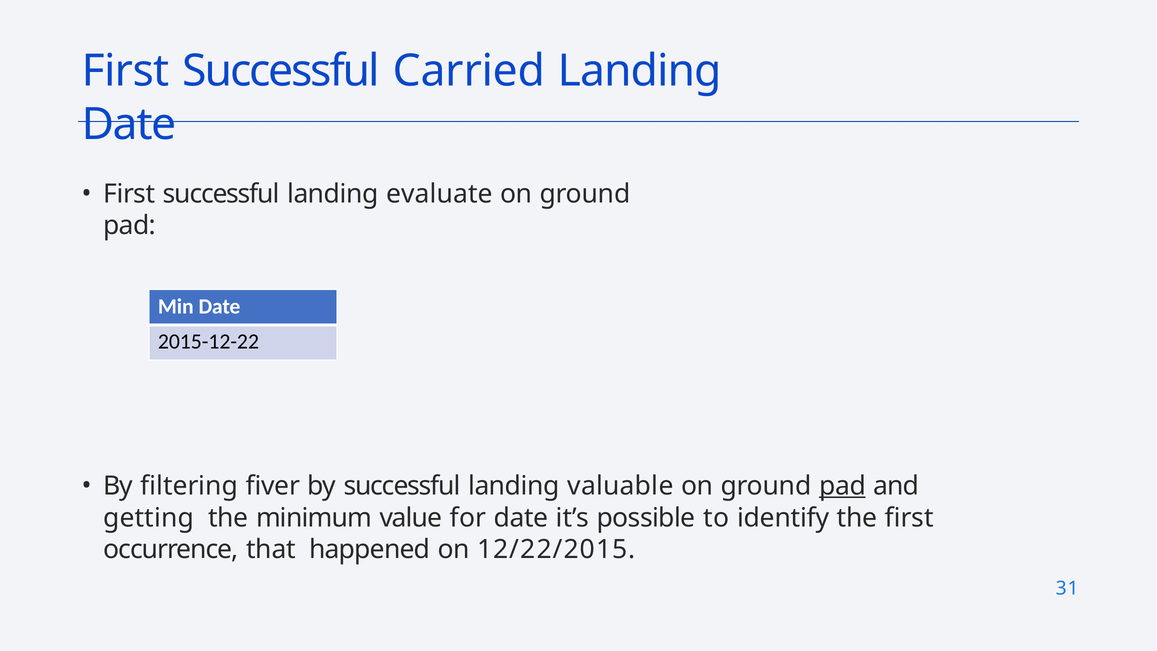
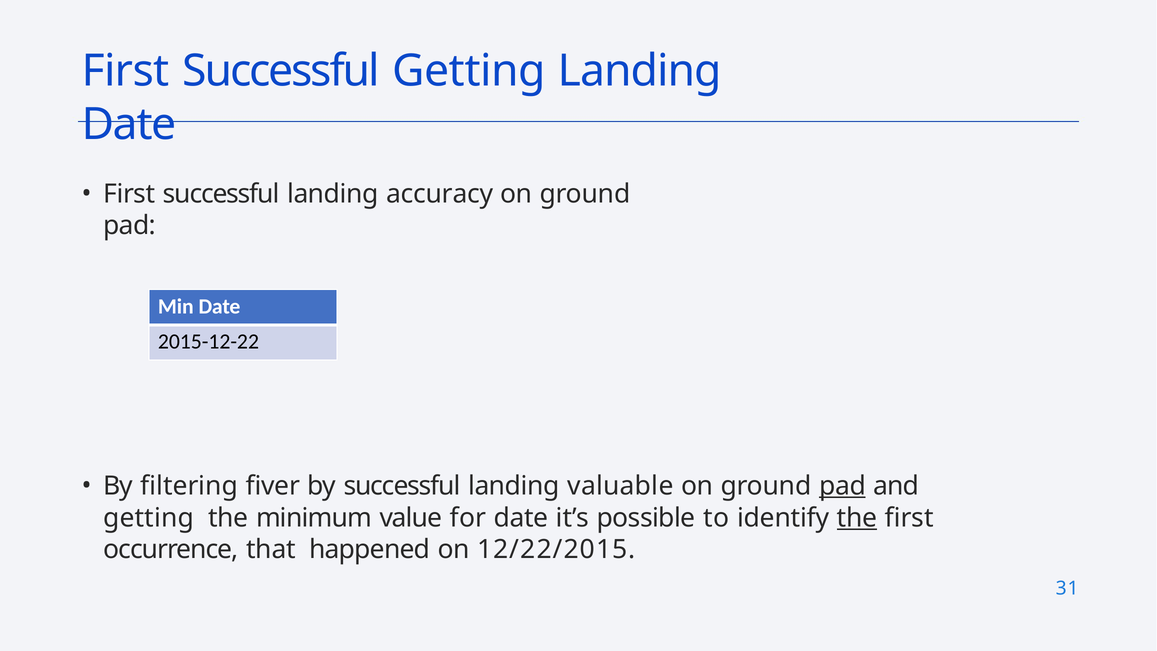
Successful Carried: Carried -> Getting (469, 71)
evaluate: evaluate -> accuracy (440, 194)
the underline: none -> present (857, 518)
